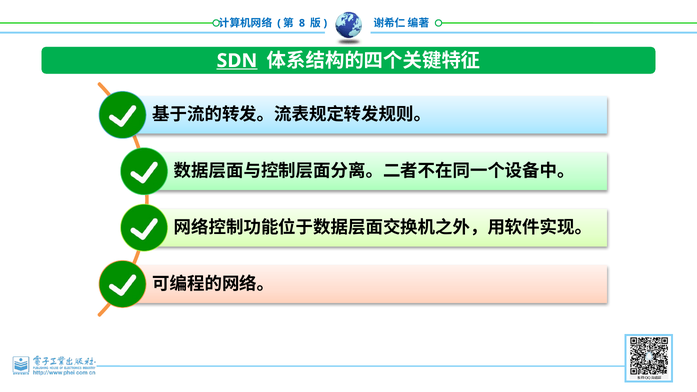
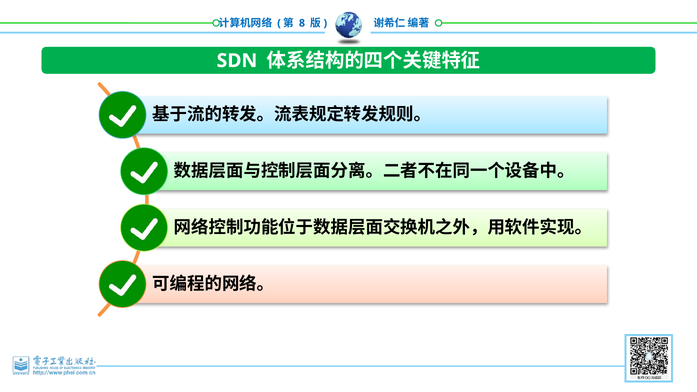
SDN underline: present -> none (237, 61)
